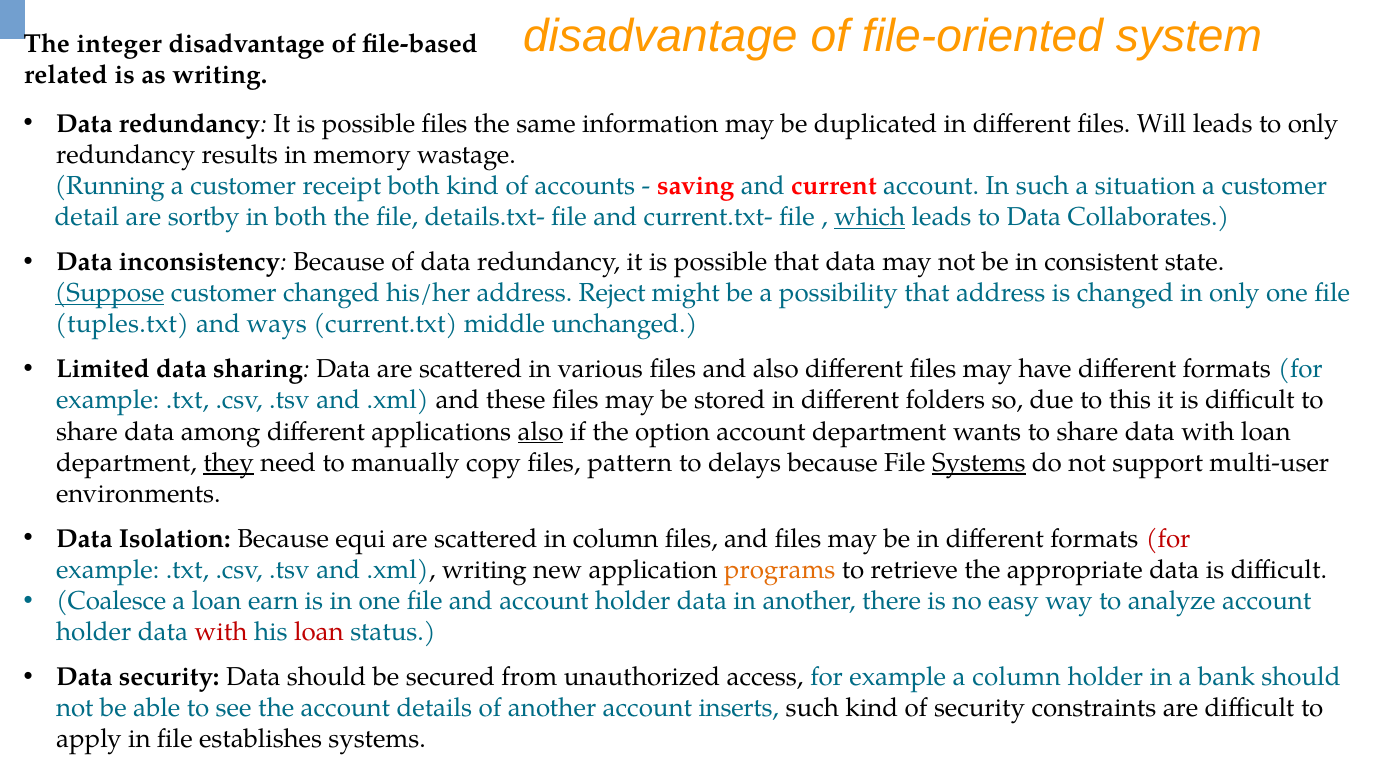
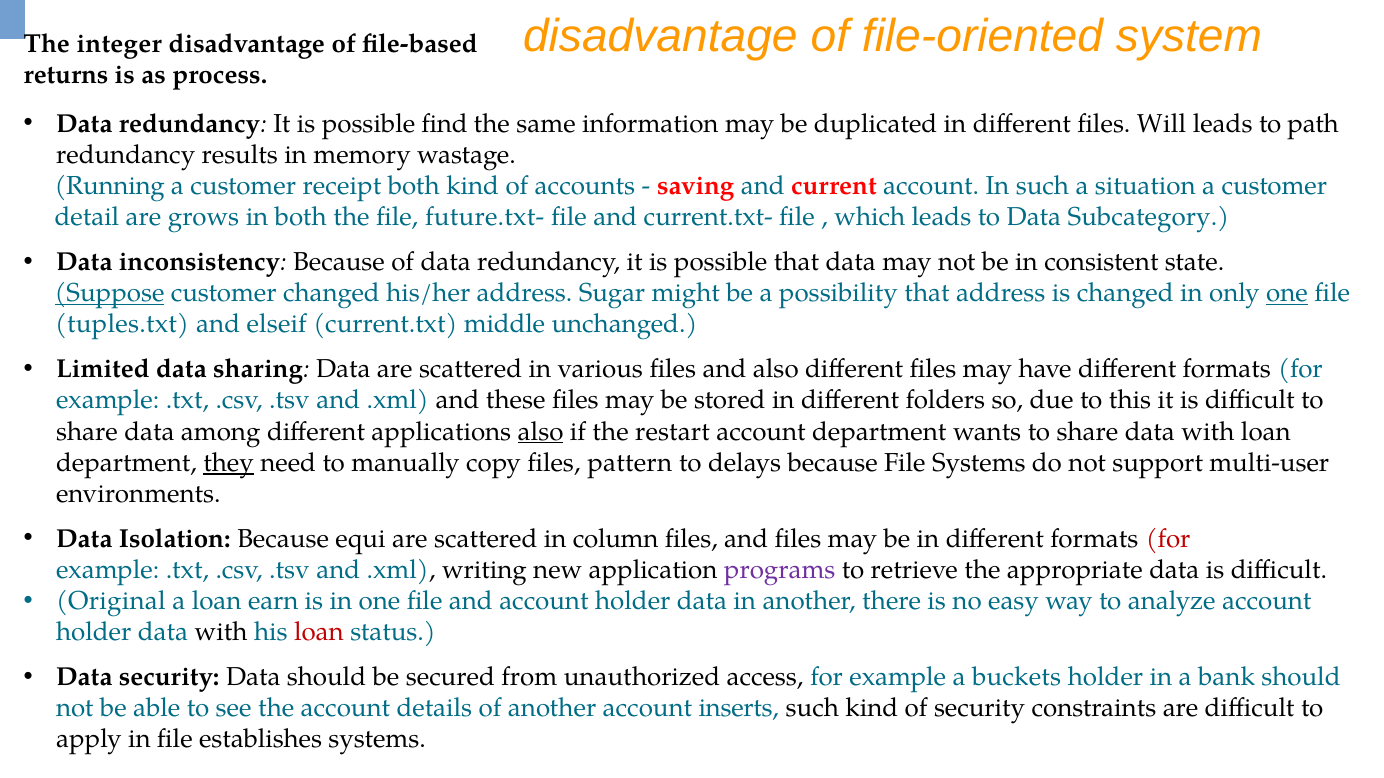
related: related -> returns (66, 75)
as writing: writing -> process (220, 75)
possible files: files -> find (444, 124)
to only: only -> path (1313, 124)
sortby: sortby -> grows (204, 217)
details.txt-: details.txt- -> future.txt- (485, 217)
which underline: present -> none (870, 217)
Collaborates: Collaborates -> Subcategory (1148, 217)
Reject: Reject -> Sugar (612, 293)
one underline: none -> present (1287, 293)
ways: ways -> elseif (277, 325)
option: option -> restart (672, 432)
Systems underline: present -> none (979, 463)
programs colour: orange -> purple (780, 570)
Coalesce: Coalesce -> Original (111, 601)
with colour: red -> black (221, 632)
a column: column -> buckets (1017, 677)
